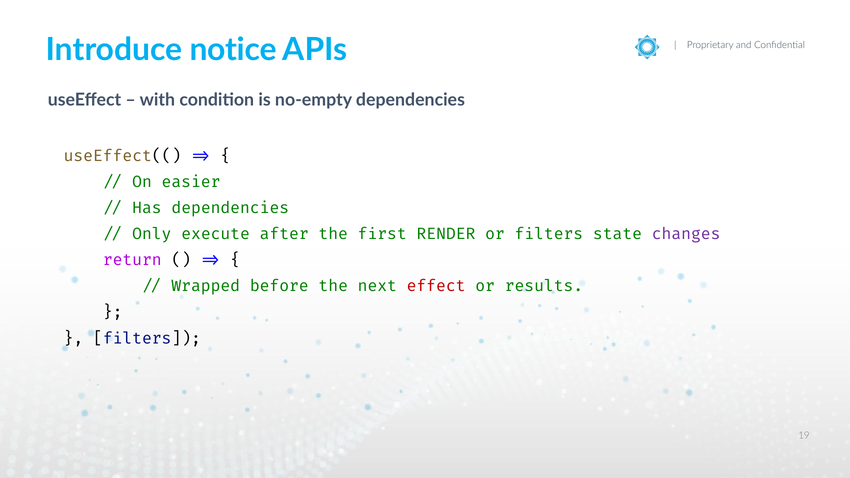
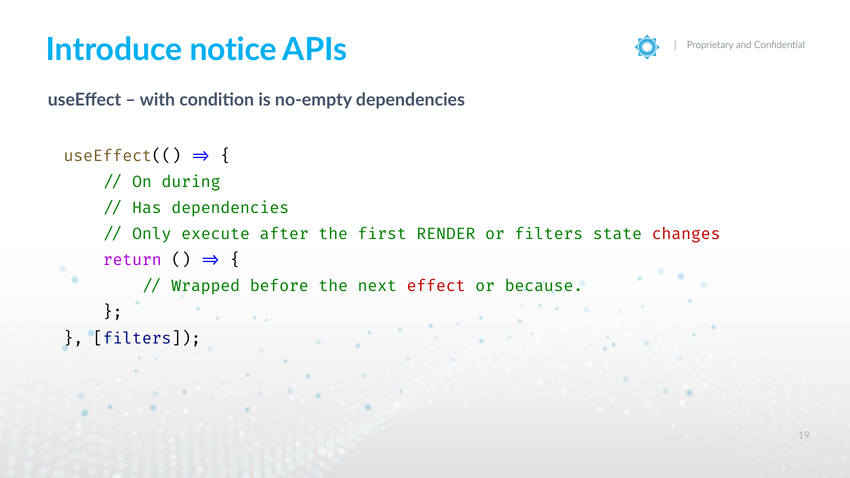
easier: easier -> during (191, 182)
changes colour: purple -> red (686, 234)
results: results -> because (544, 286)
